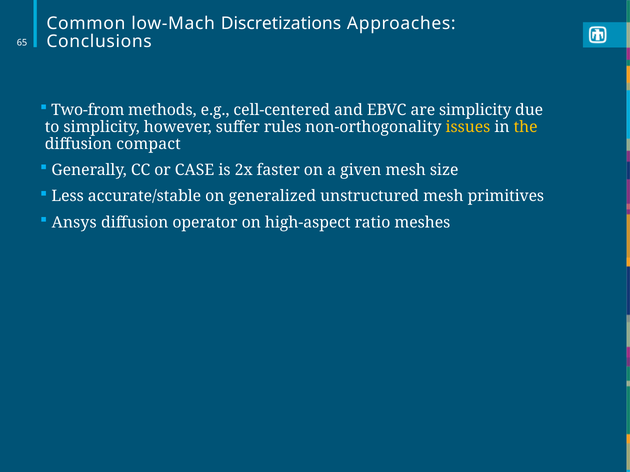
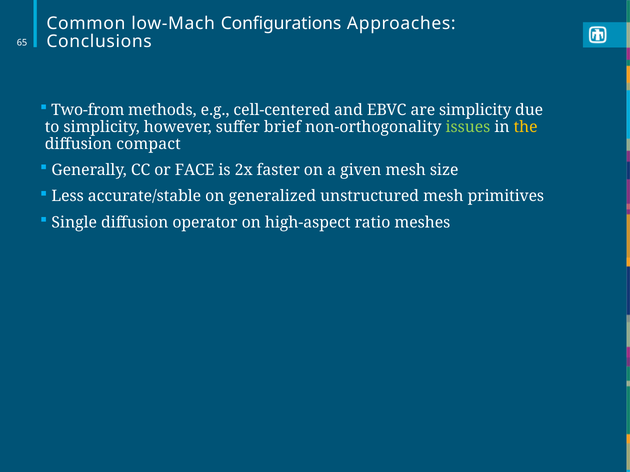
Discretizations: Discretizations -> Configurations (281, 24)
rules: rules -> brief (282, 127)
issues colour: yellow -> light green (468, 127)
CASE: CASE -> FACE (195, 170)
Ansys: Ansys -> Single (74, 223)
